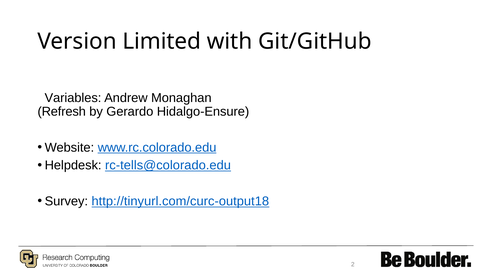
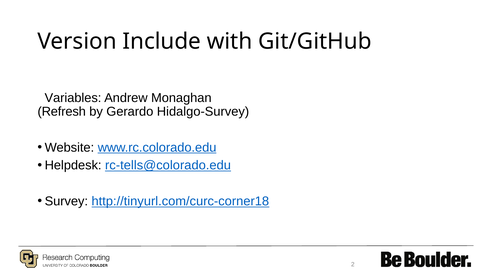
Limited: Limited -> Include (162, 41)
Hidalgo-Ensure: Hidalgo-Ensure -> Hidalgo-Survey (203, 112)
http://tinyurl.com/curc-output18: http://tinyurl.com/curc-output18 -> http://tinyurl.com/curc-corner18 (180, 201)
